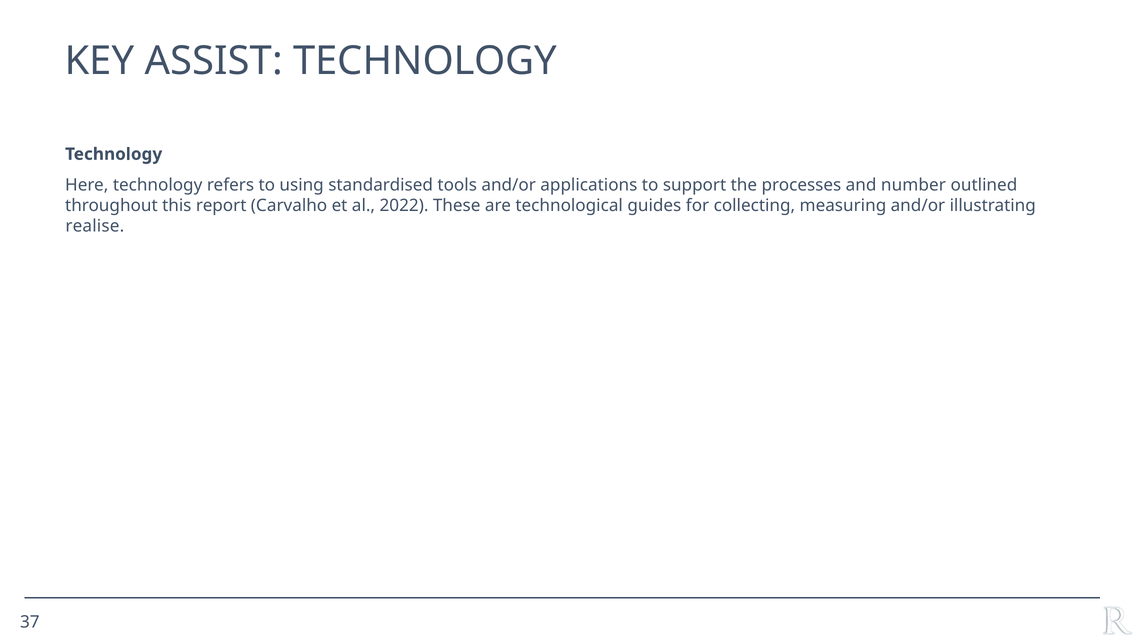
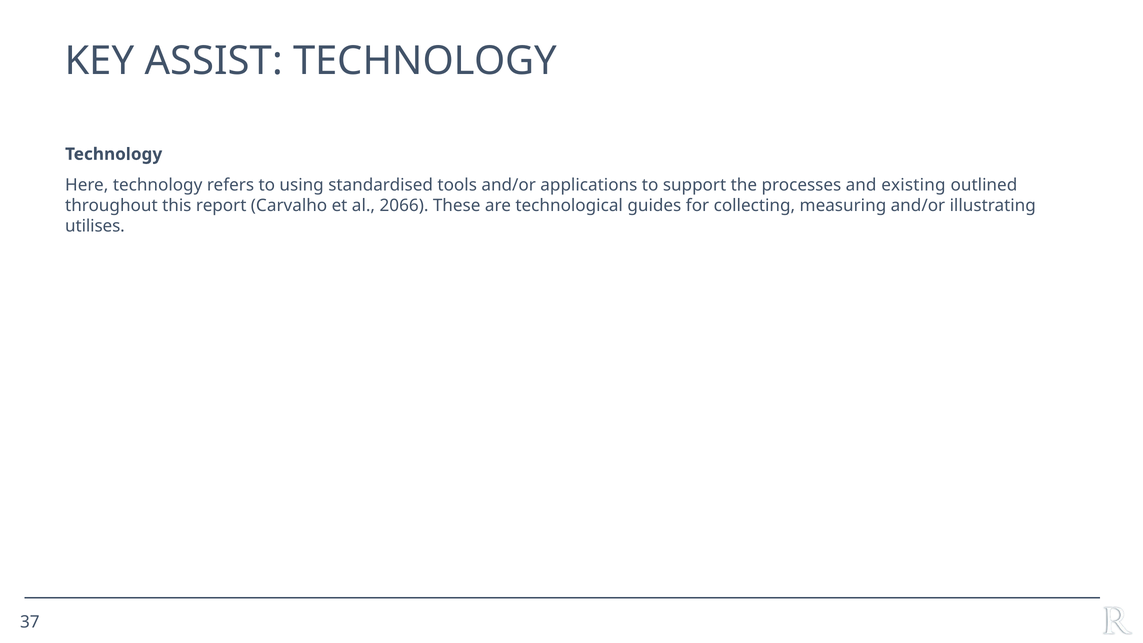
number: number -> existing (913, 185)
2022: 2022 -> 2066 (404, 205)
realise: realise -> utilises (95, 226)
